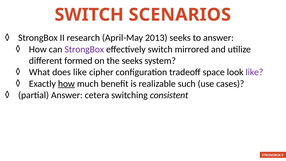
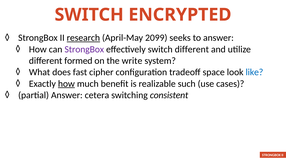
SCENARIOS: SCENARIOS -> ENCRYPTED (180, 15)
research underline: none -> present (83, 38)
2013: 2013 -> 2099 (156, 38)
switch mirrored: mirrored -> different (192, 49)
the seeks: seeks -> write (132, 61)
does like: like -> fast (80, 72)
like colour: purple -> blue (254, 72)
